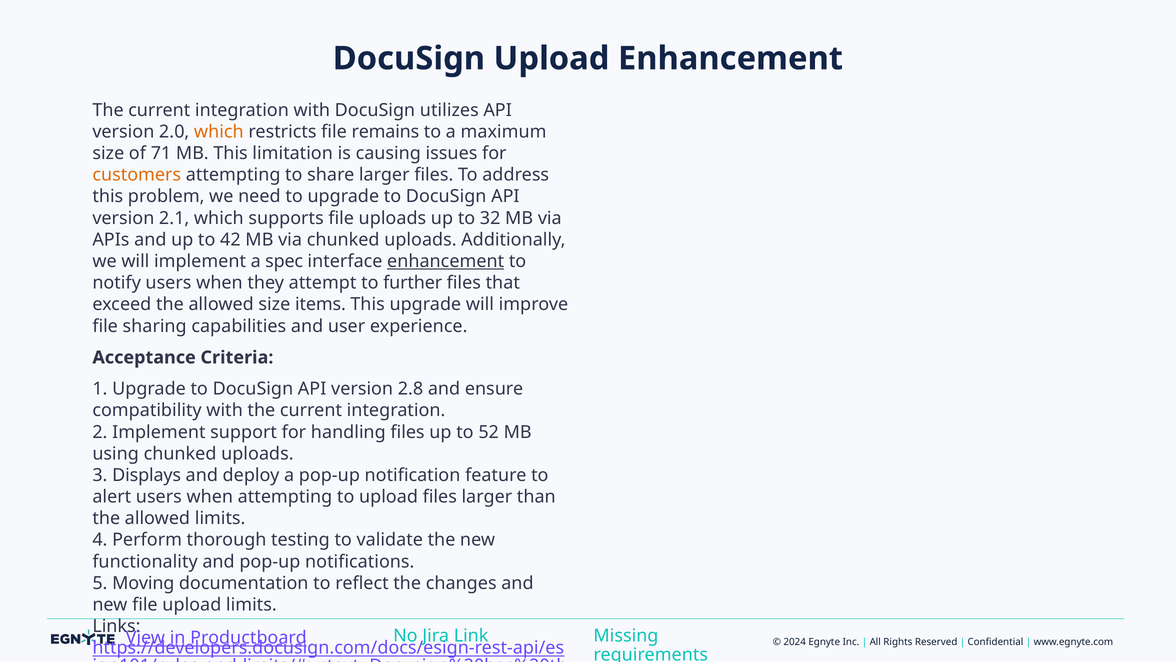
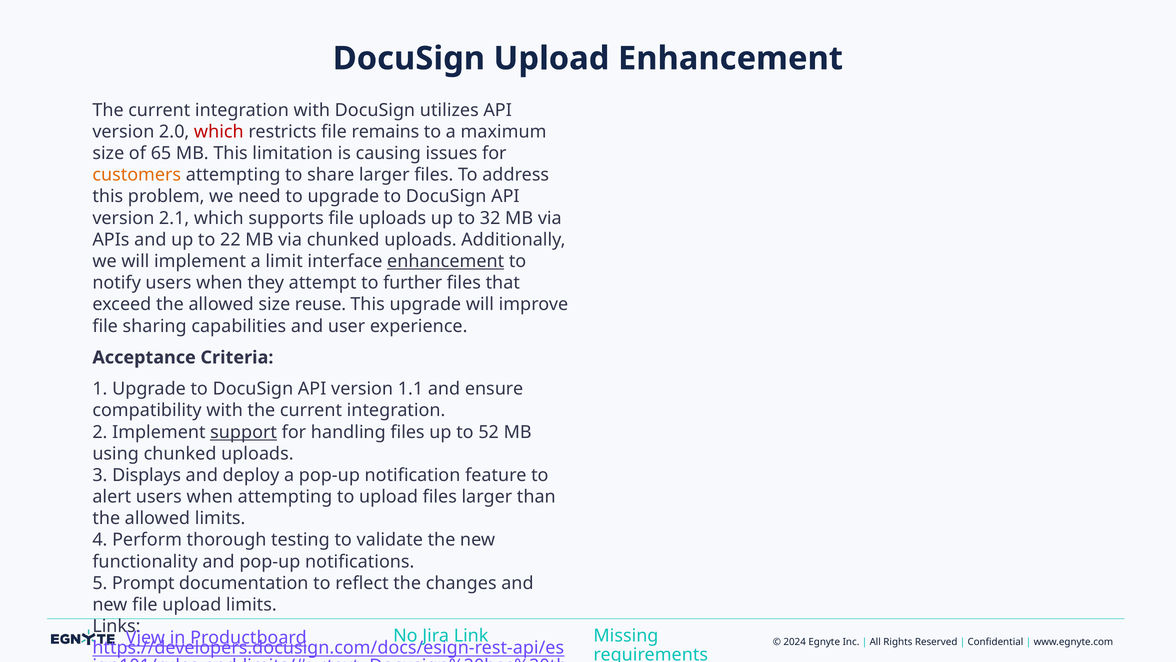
which colour: orange -> red (219, 132)
71: 71 -> 65 (161, 153)
42: 42 -> 22 (230, 240)
spec: spec -> limit (284, 261)
items: items -> reuse (321, 304)
2.8: 2.8 -> 1.1 (410, 389)
support underline: none -> present (244, 432)
Moving: Moving -> Prompt (143, 583)
